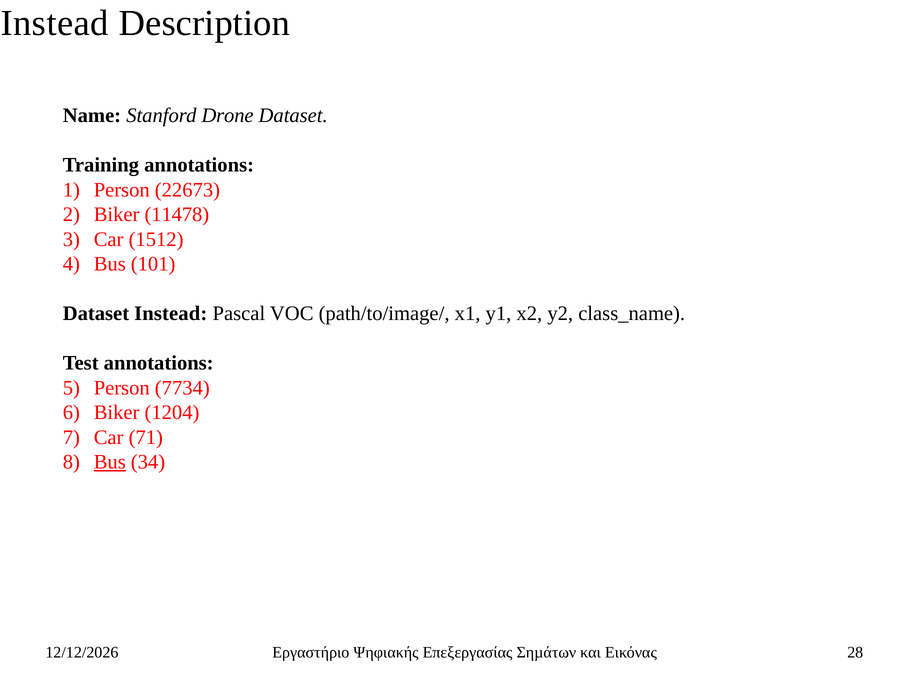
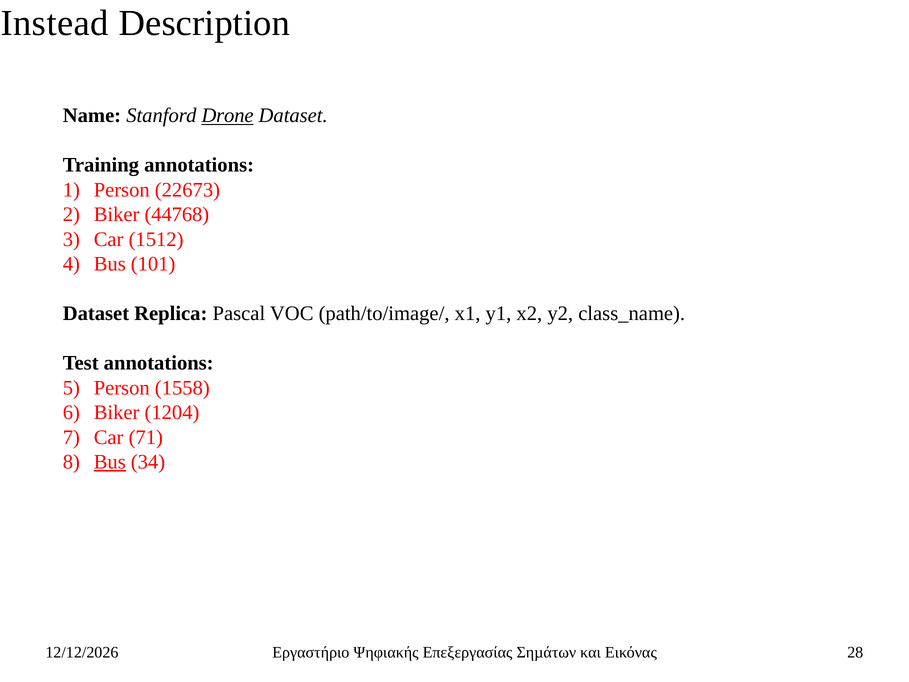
Drone underline: none -> present (228, 115)
11478: 11478 -> 44768 (177, 214)
Dataset Instead: Instead -> Replica (171, 313)
7734: 7734 -> 1558 (182, 388)
